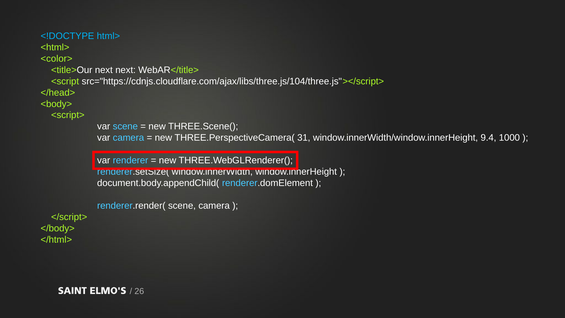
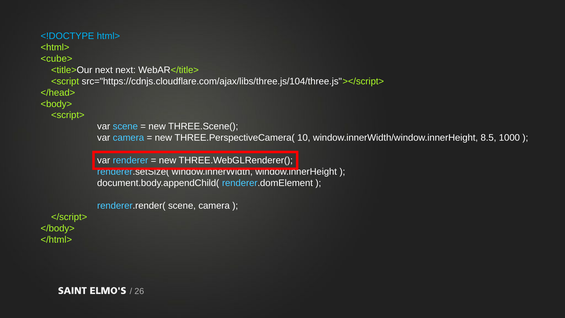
<color>: <color> -> <cube> (57, 59)
31: 31 -> 10 (304, 138)
9.4: 9.4 -> 8.5 (488, 138)
